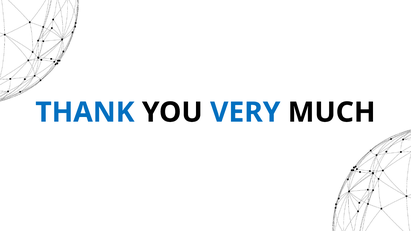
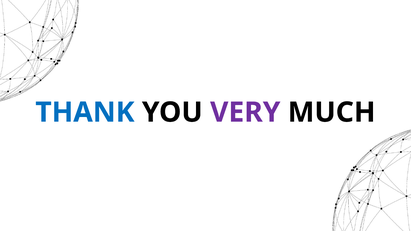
VERY colour: blue -> purple (245, 112)
